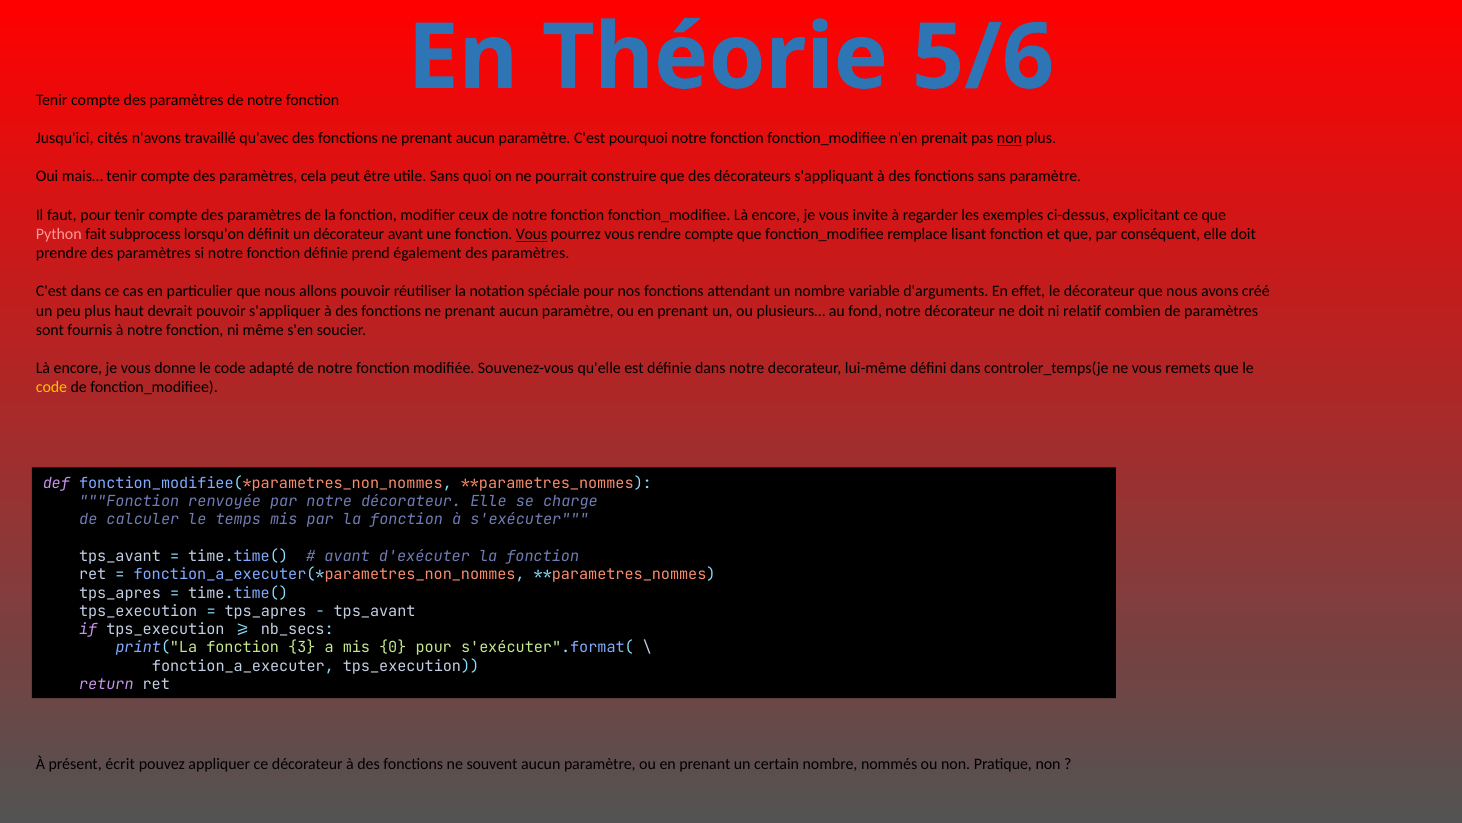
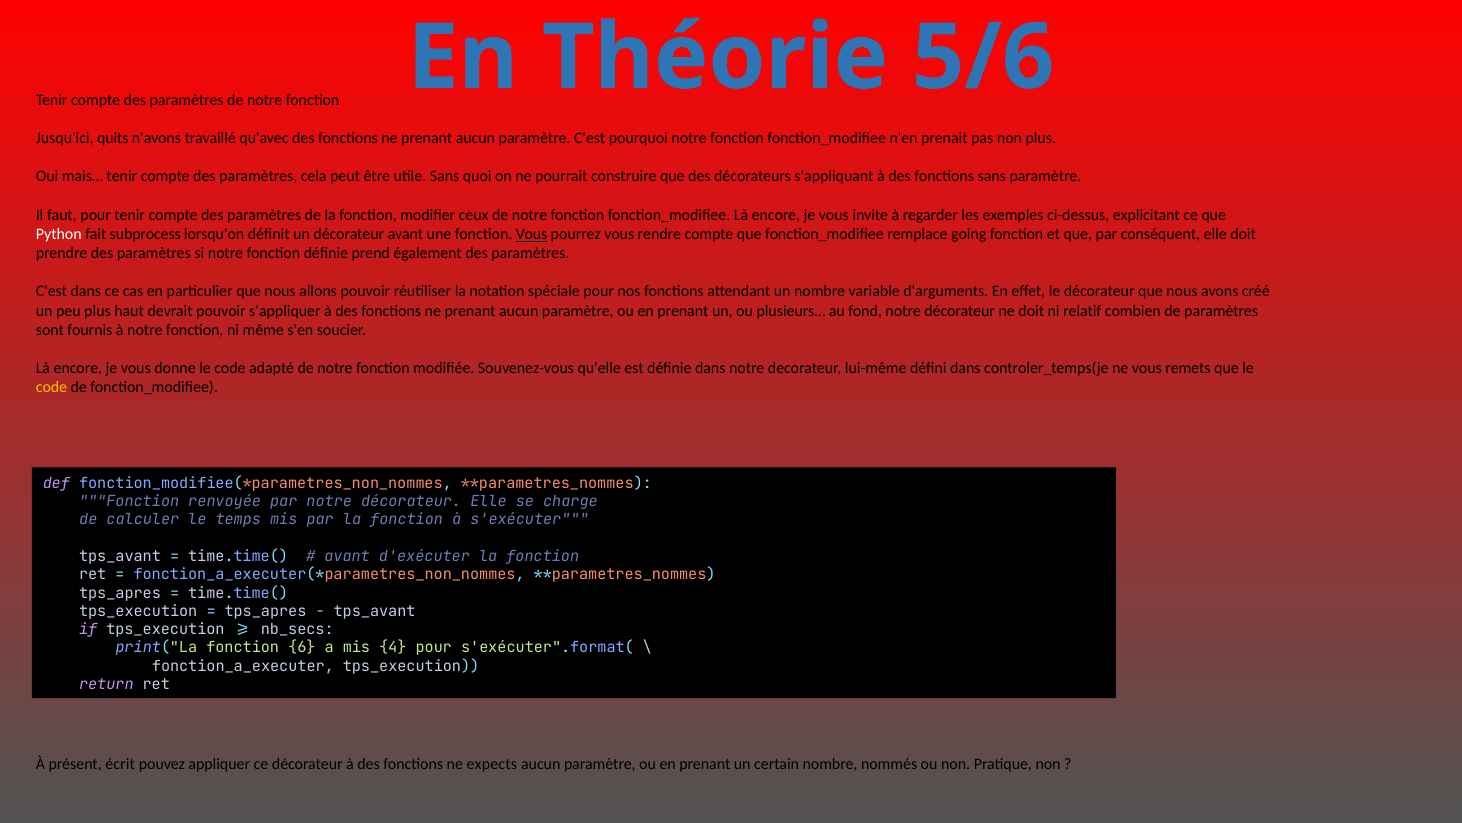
cités: cités -> quits (113, 138)
non underline: present -> none (1009, 138)
Python colour: pink -> white (59, 234)
lisant: lisant -> going (969, 234)
3: 3 -> 6 (302, 647)
0: 0 -> 4 (393, 647)
souvent: souvent -> expects (492, 764)
